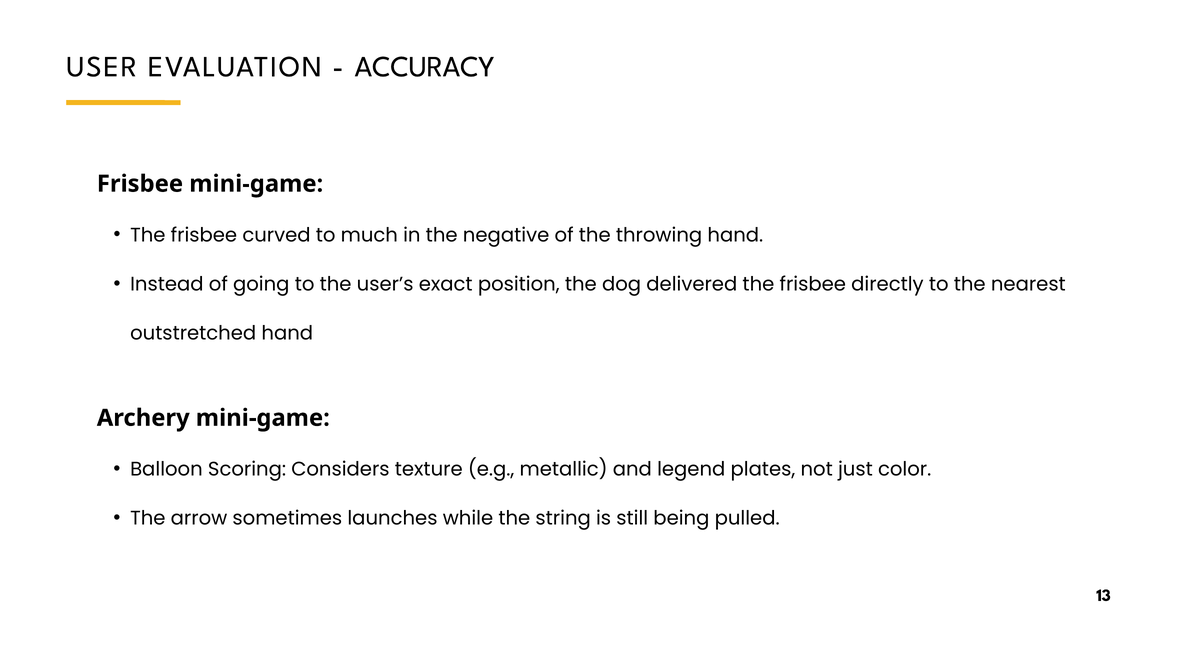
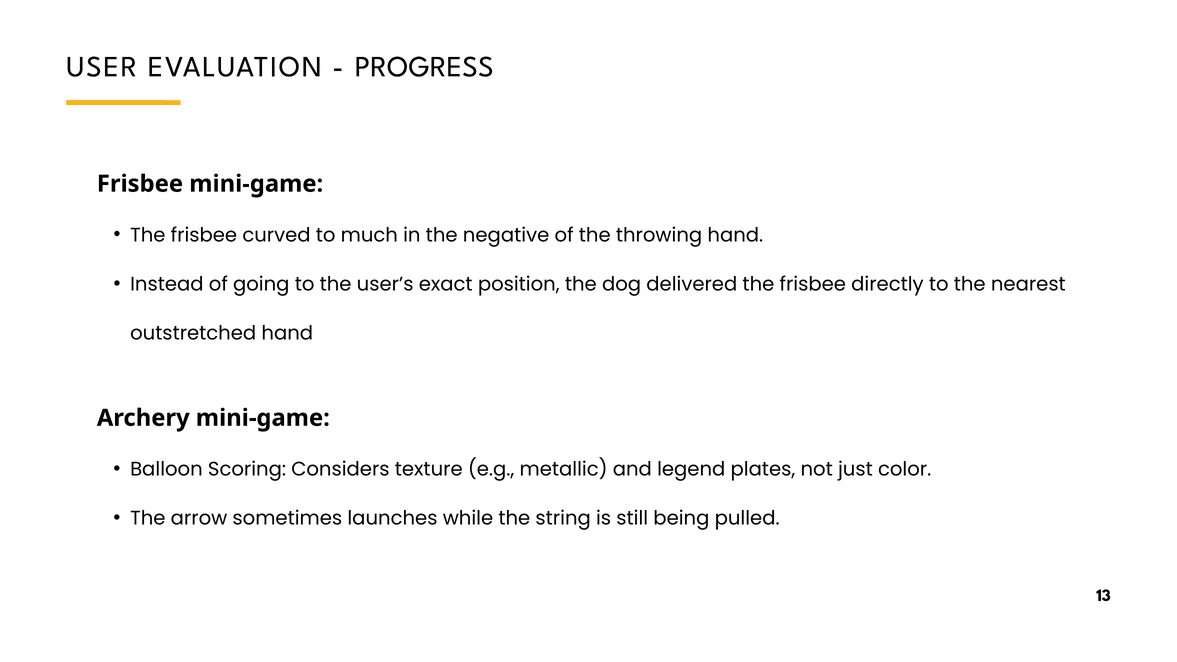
ACCURACY: ACCURACY -> PROGRESS (424, 67)
